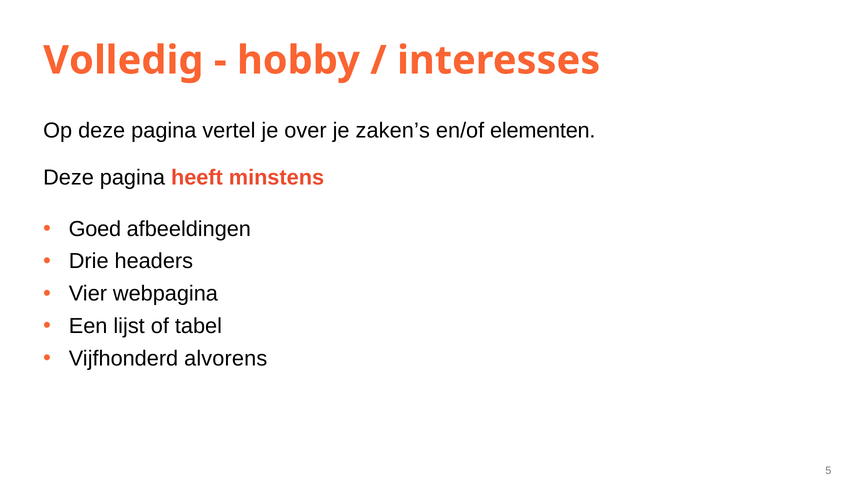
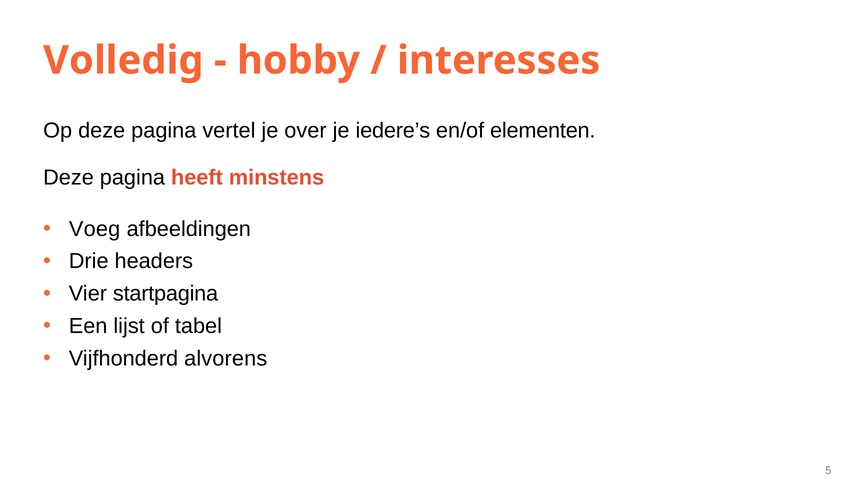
zaken’s: zaken’s -> iedere’s (393, 131)
Goed: Goed -> Voeg (95, 229)
webpagina: webpagina -> startpagina (166, 294)
